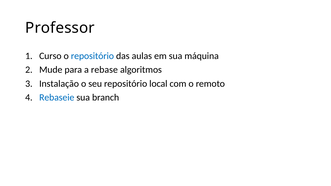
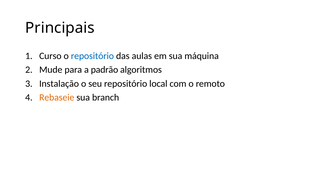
Professor: Professor -> Principais (60, 28)
rebase: rebase -> padrão (104, 70)
Rebaseie colour: blue -> orange (57, 98)
